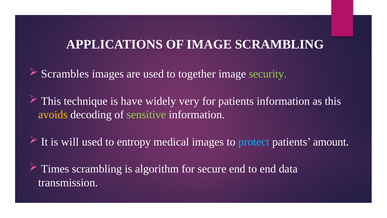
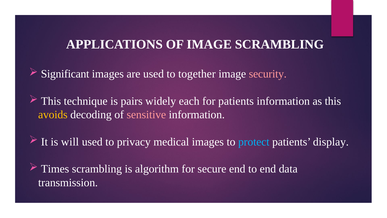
Scrambles: Scrambles -> Significant (65, 74)
security colour: light green -> pink (268, 74)
have: have -> pairs (132, 101)
very: very -> each (189, 101)
sensitive colour: light green -> pink (146, 115)
entropy: entropy -> privacy (134, 142)
amount: amount -> display (331, 142)
